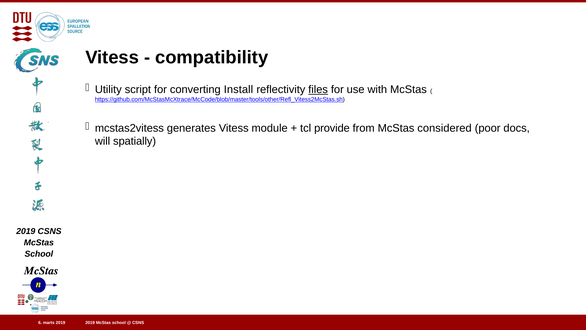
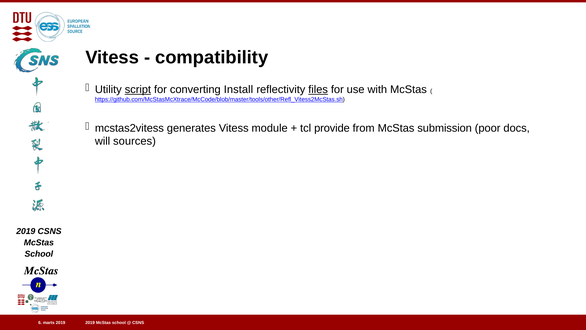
script underline: none -> present (138, 89)
considered: considered -> submission (445, 128)
spatially: spatially -> sources (135, 141)
